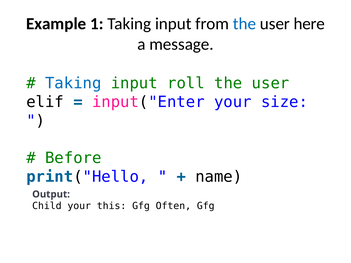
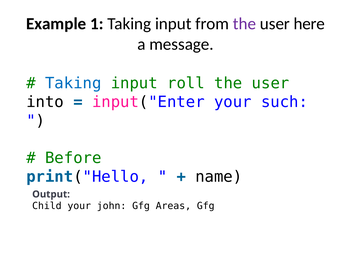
the colour: blue -> purple (244, 24)
elif: elif -> into (45, 102)
size: size -> such (284, 102)
this: this -> john (112, 206)
Often: Often -> Areas (173, 206)
